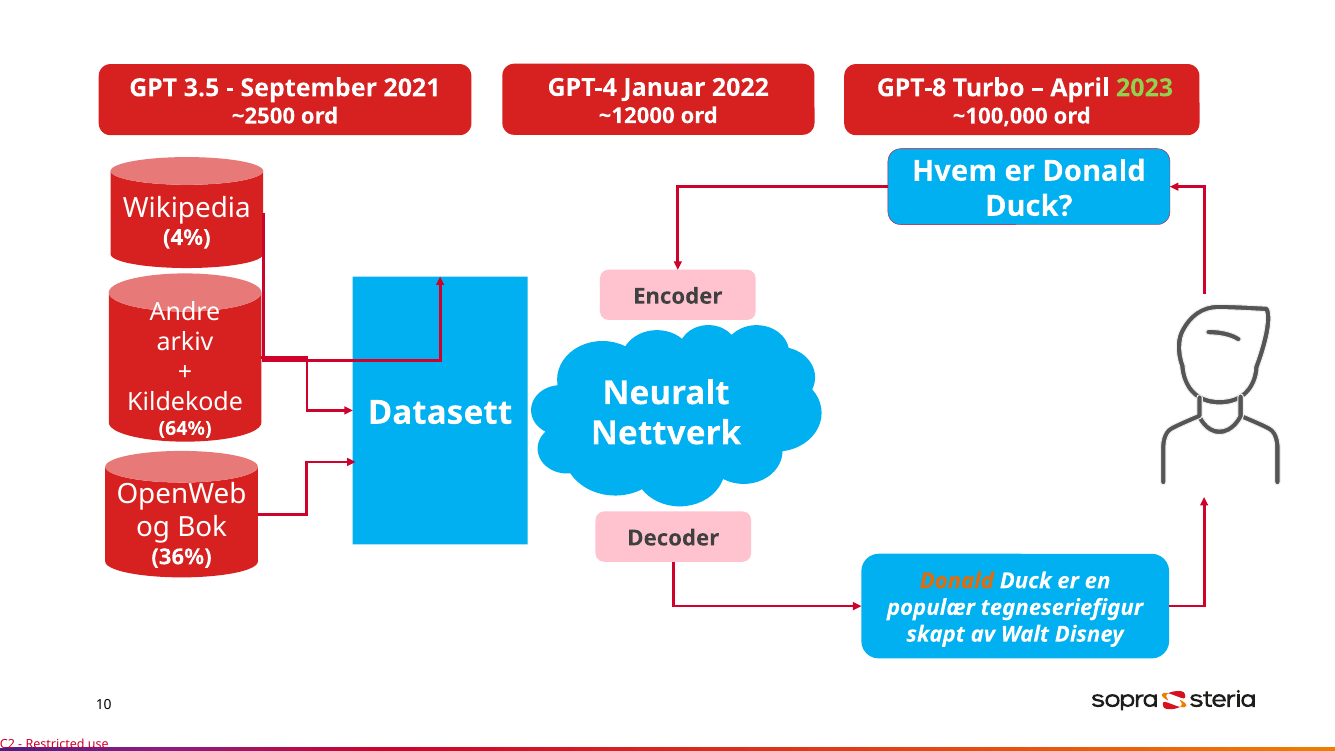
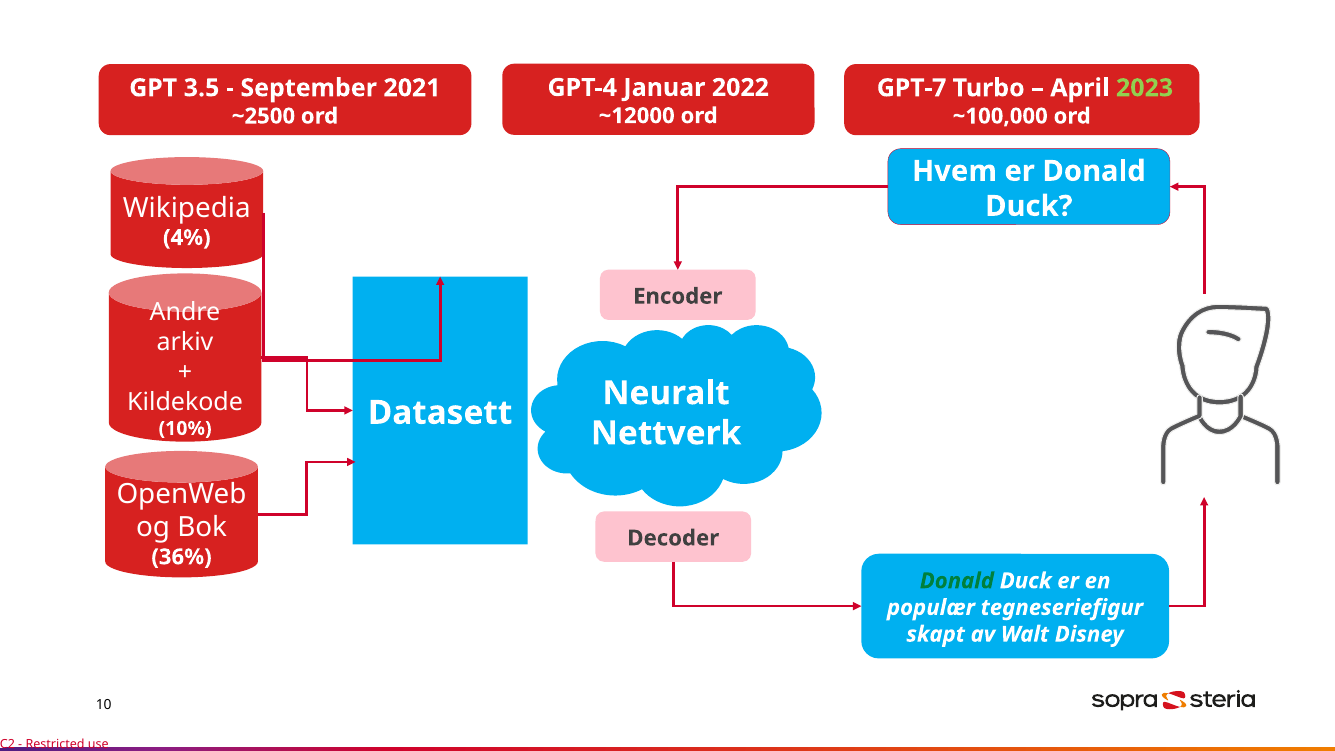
GPT-8: GPT-8 -> GPT-7 (912, 88)
64%: 64% -> 10% (185, 428)
Donald colour: orange -> green (957, 581)
